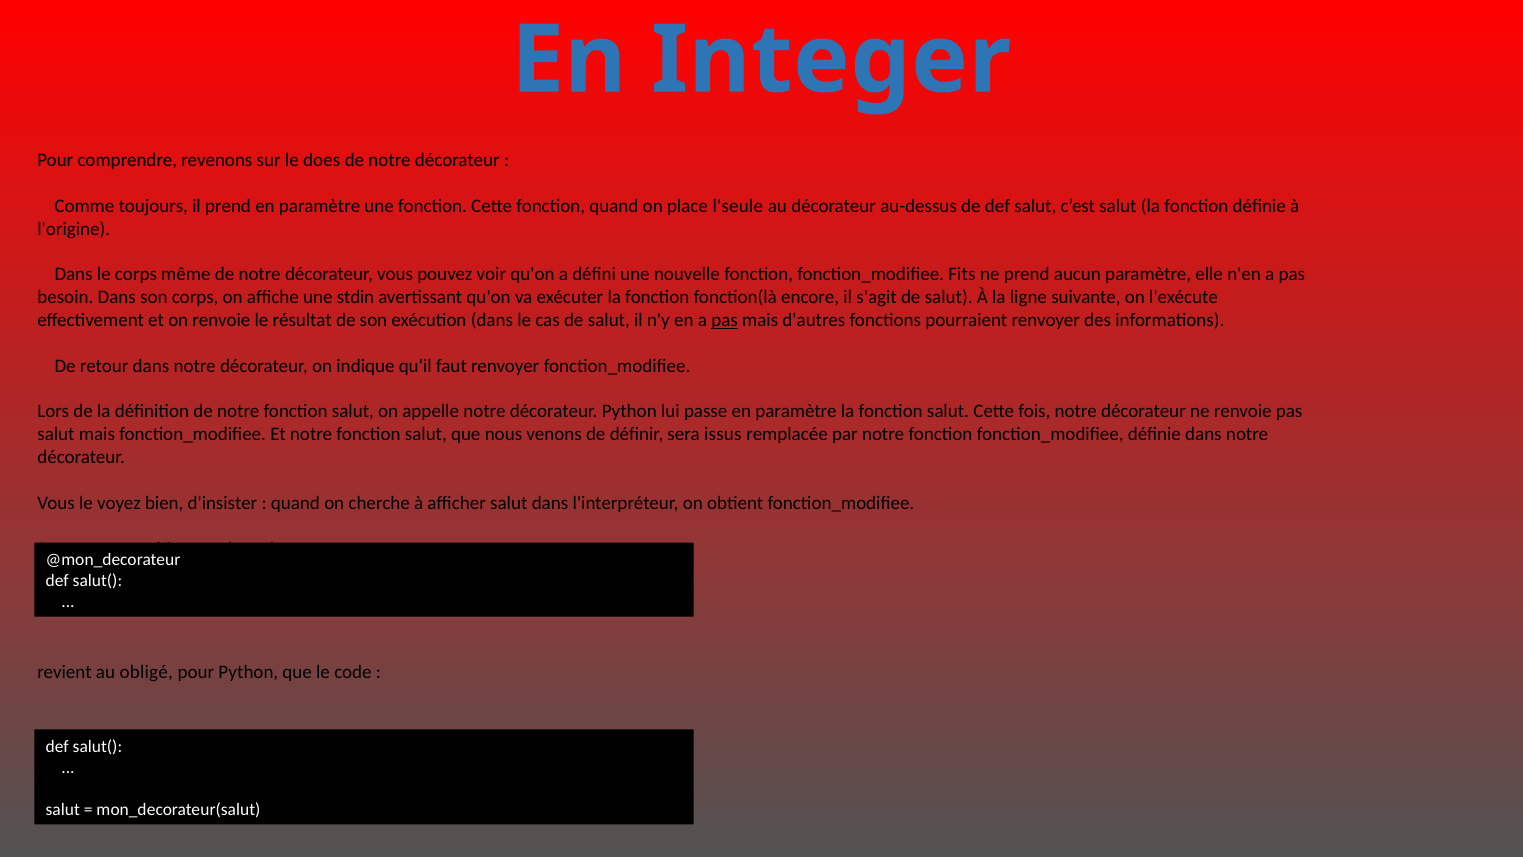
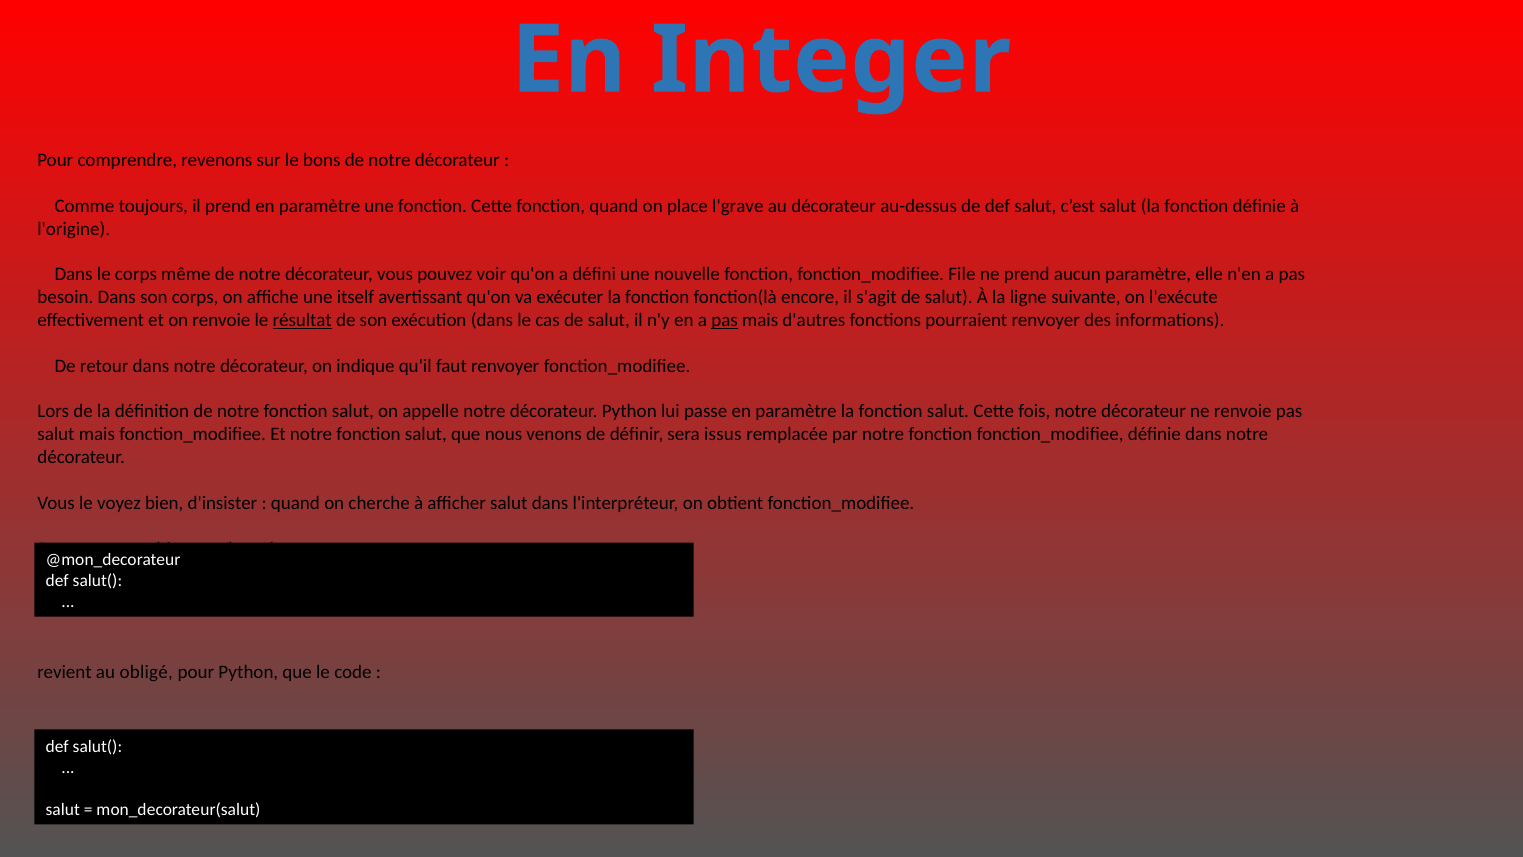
does: does -> bons (322, 160)
l'seule: l'seule -> l'grave (738, 206)
Fits: Fits -> File (962, 274)
stdin: stdin -> itself (355, 297)
résultat underline: none -> present (302, 320)
